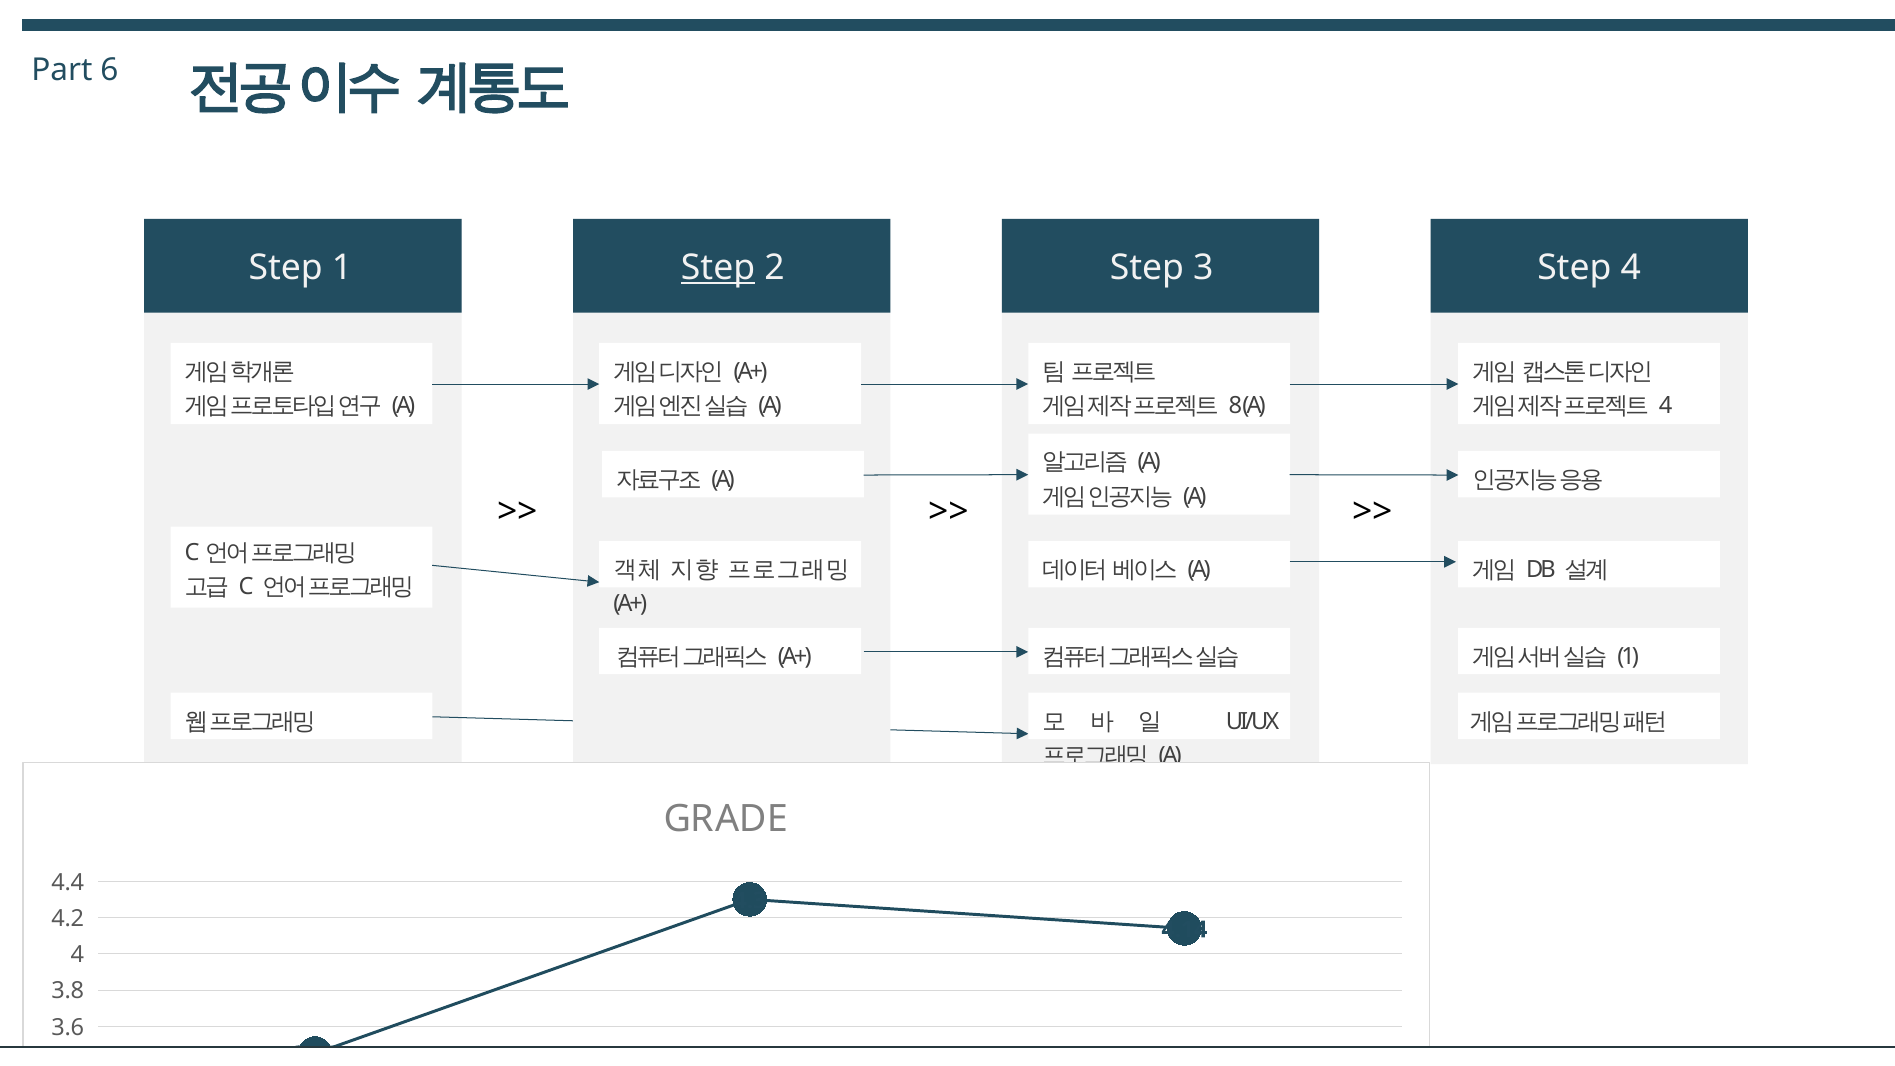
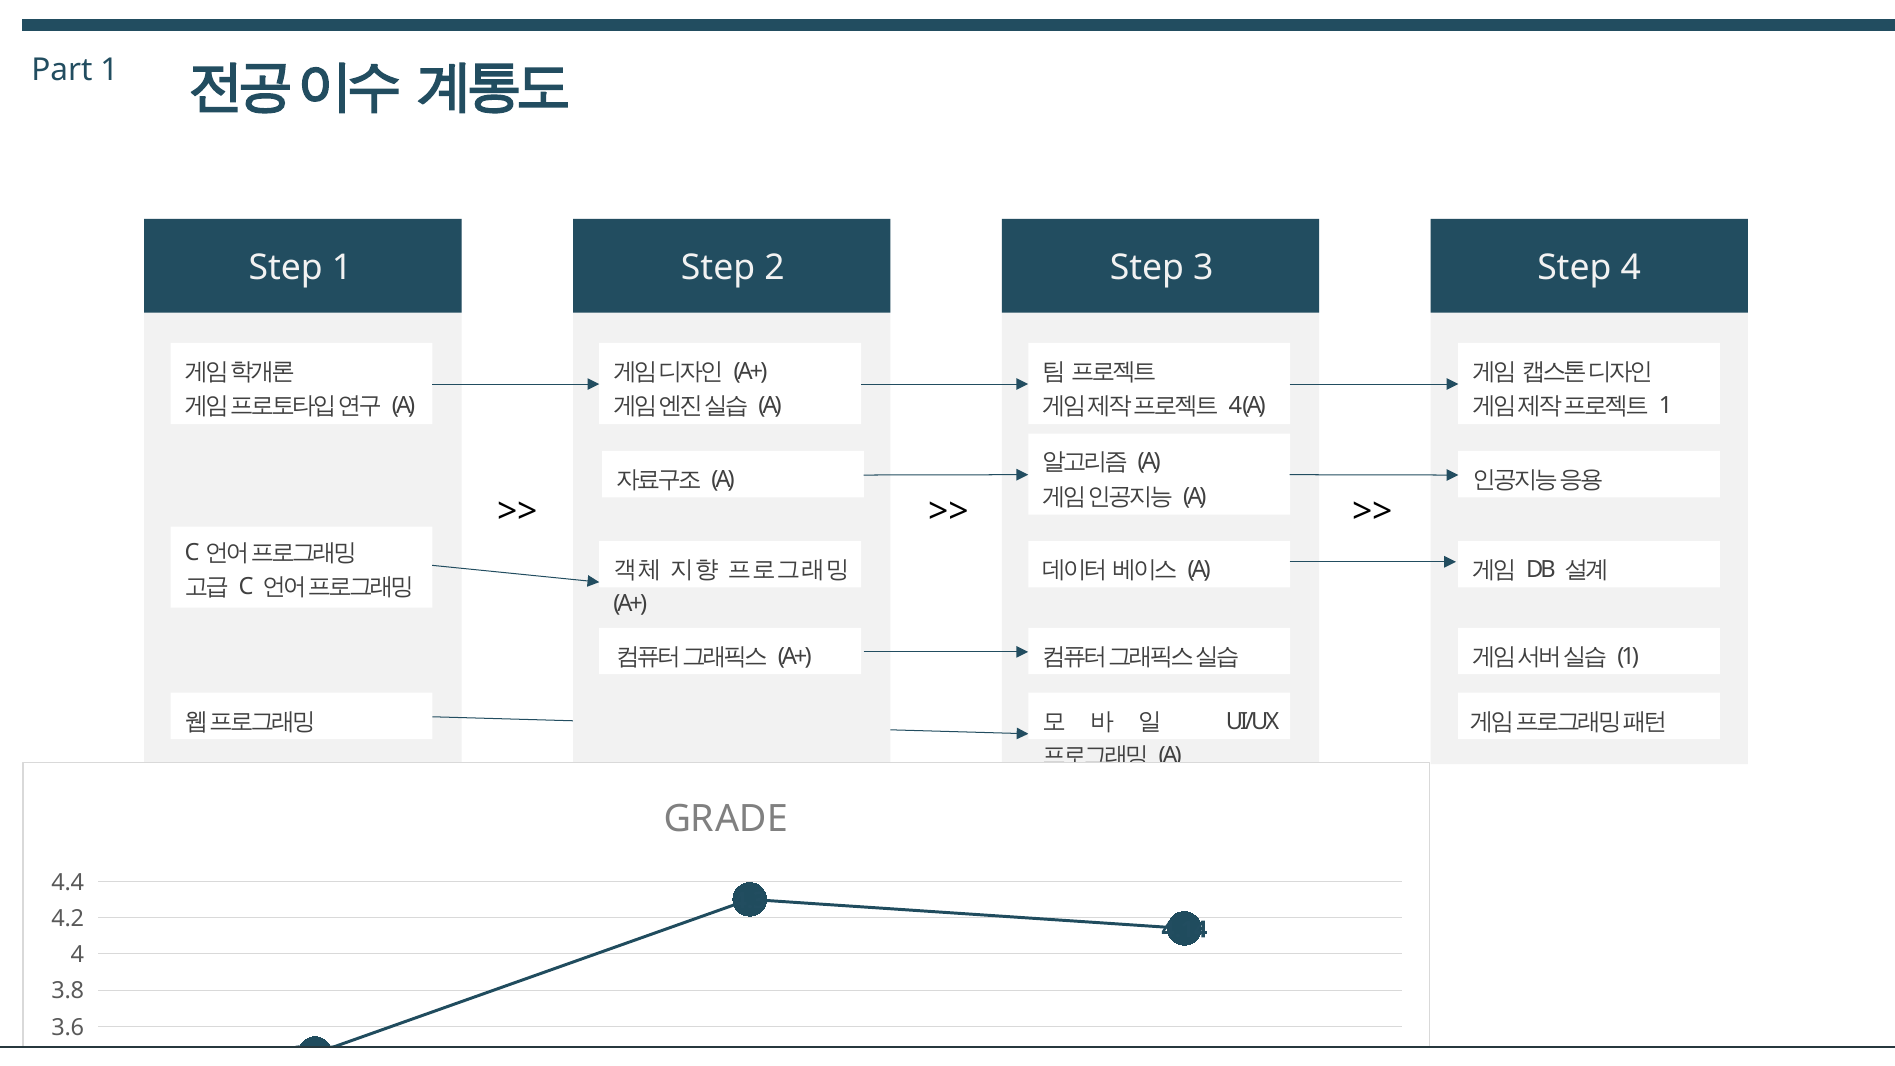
Part 6: 6 -> 1 (109, 71)
Step underline: present -> none (718, 267)
8: 8 -> 4 (1235, 406)
4: 4 -> 1 (1666, 406)
